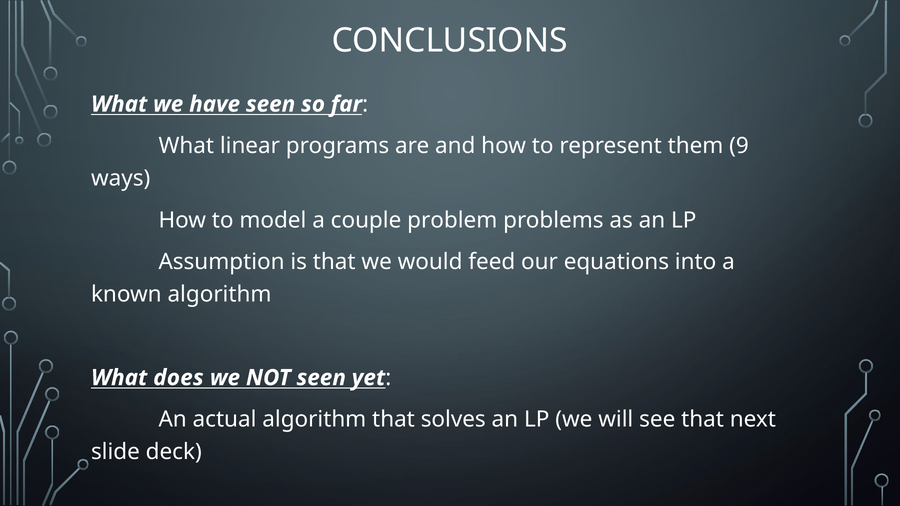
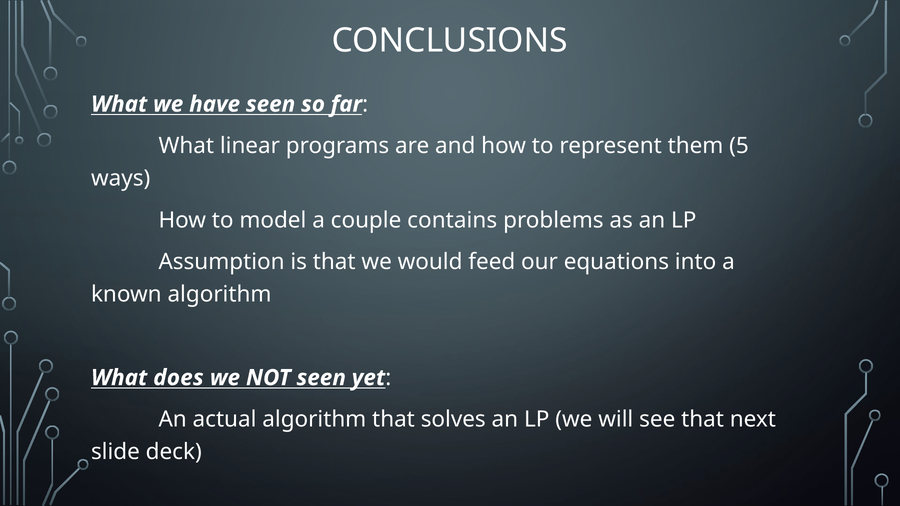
9: 9 -> 5 (739, 146)
problem: problem -> contains (452, 220)
